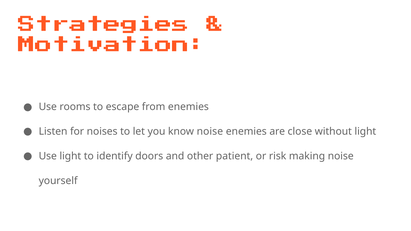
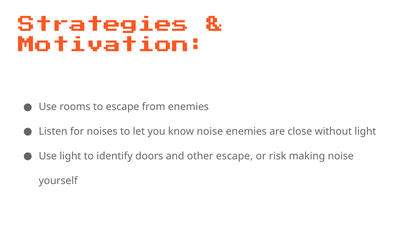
other patient: patient -> escape (234, 156)
